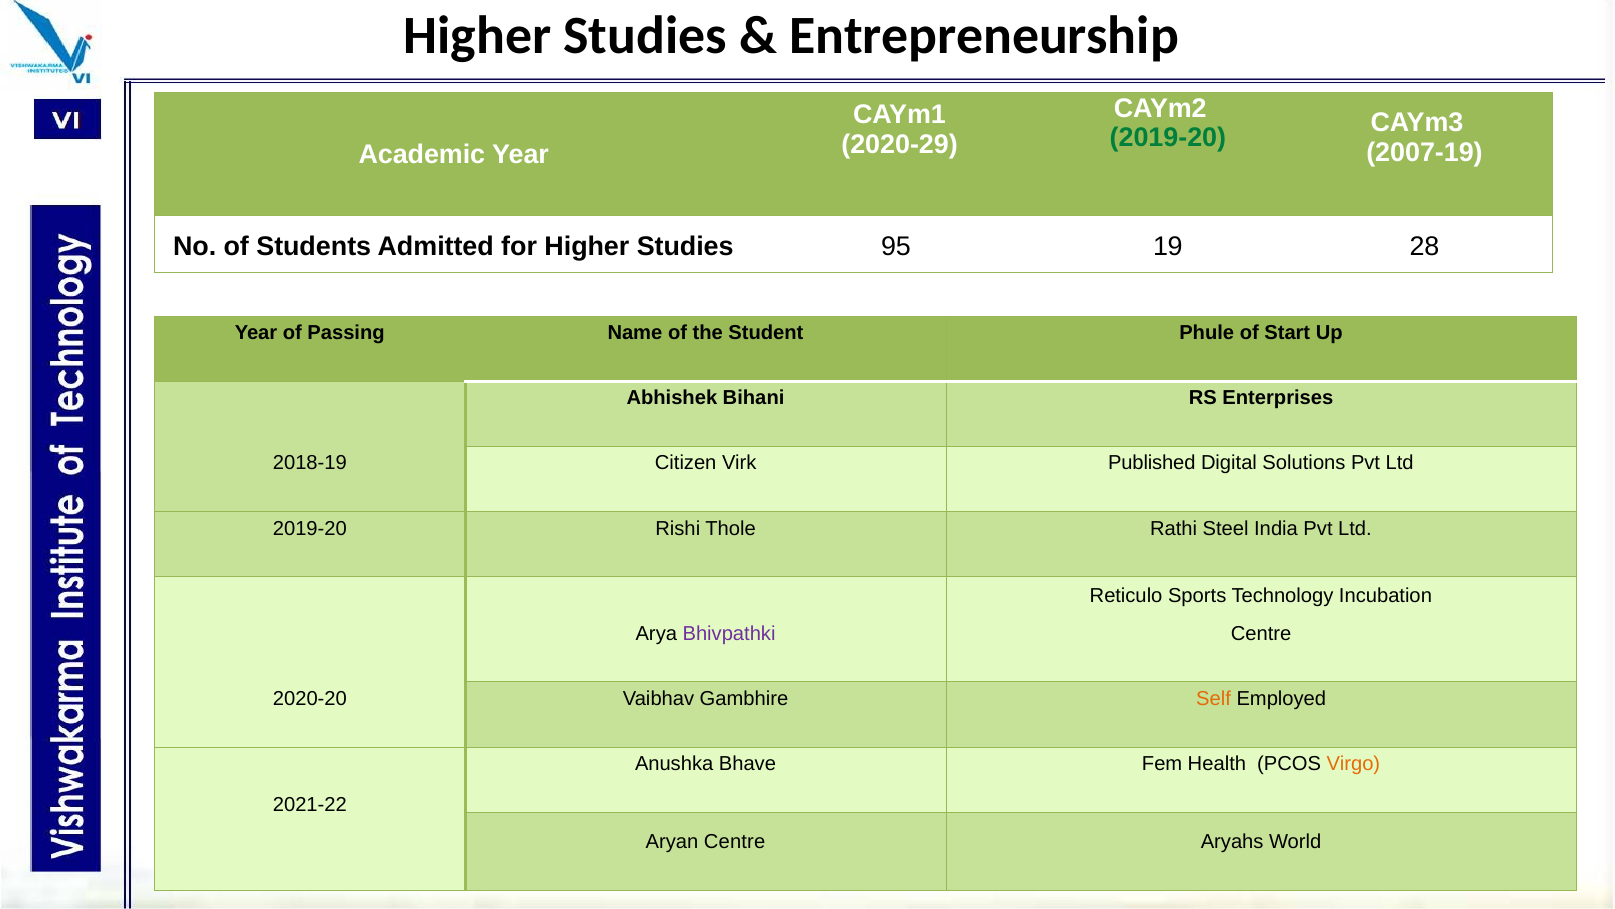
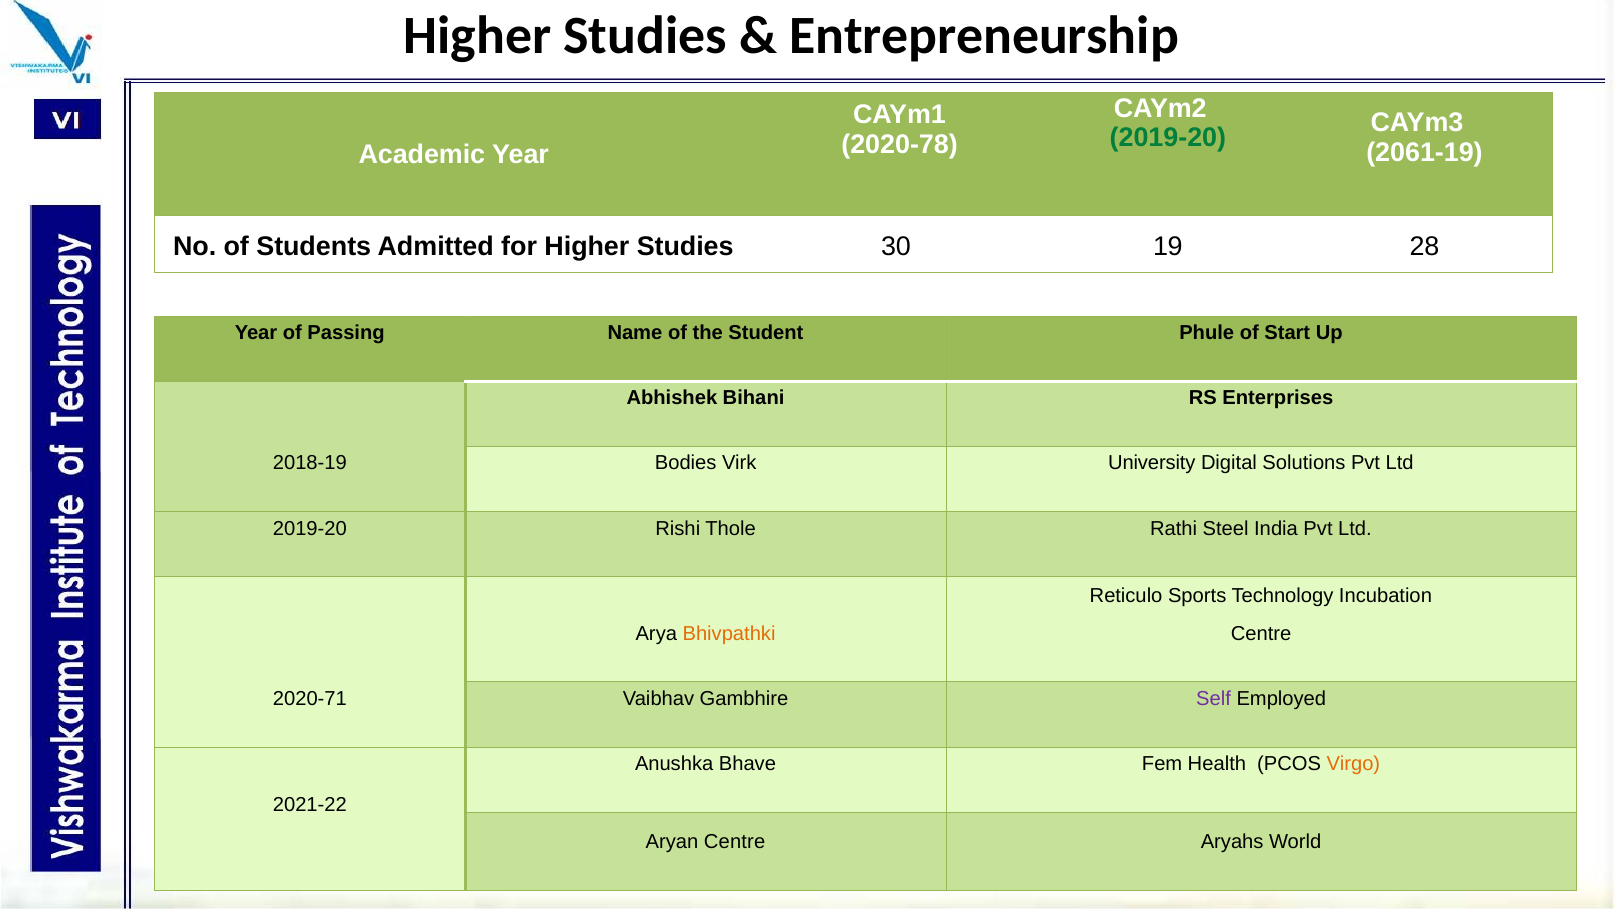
2020-29: 2020-29 -> 2020-78 (900, 144)
2007-19: 2007-19 -> 2061-19 (1424, 153)
95: 95 -> 30 (896, 247)
Citizen: Citizen -> Bodies (686, 463)
Published: Published -> University (1152, 463)
Bhivpathki colour: purple -> orange (729, 633)
2020-20: 2020-20 -> 2020-71 (310, 698)
Self colour: orange -> purple (1214, 698)
